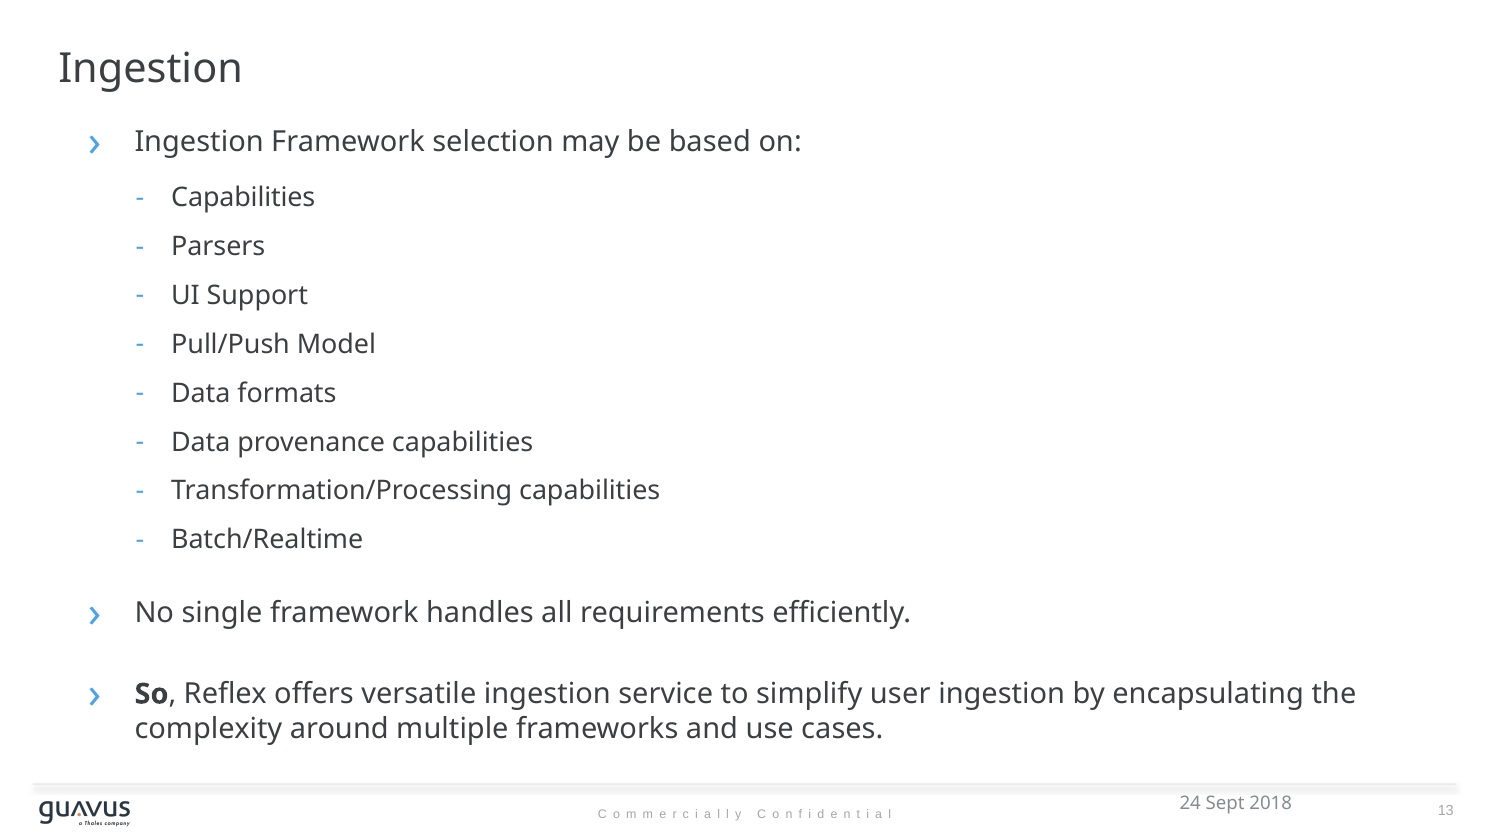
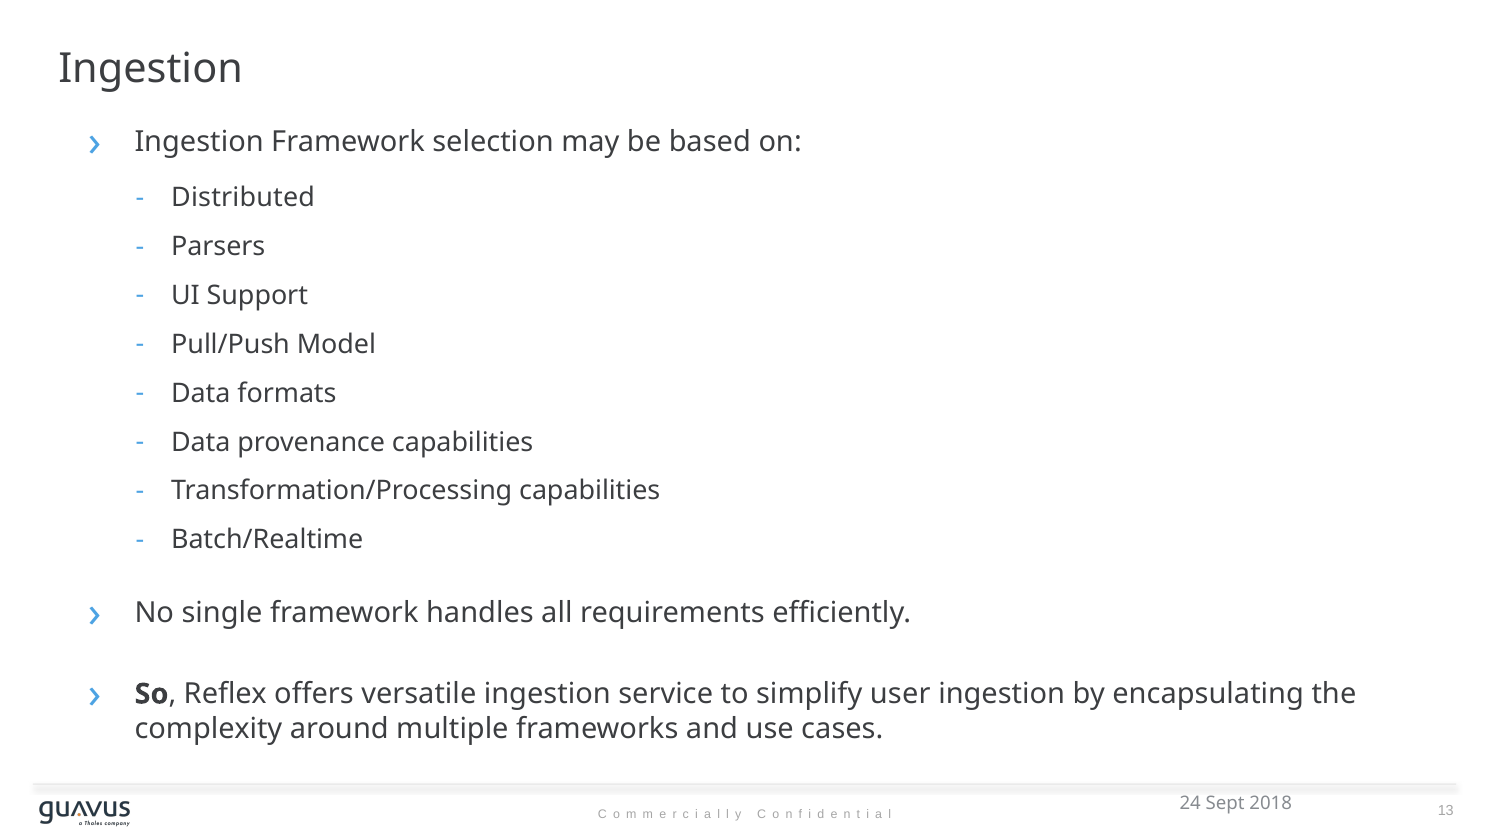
Capabilities: Capabilities -> Distributed (243, 198)
